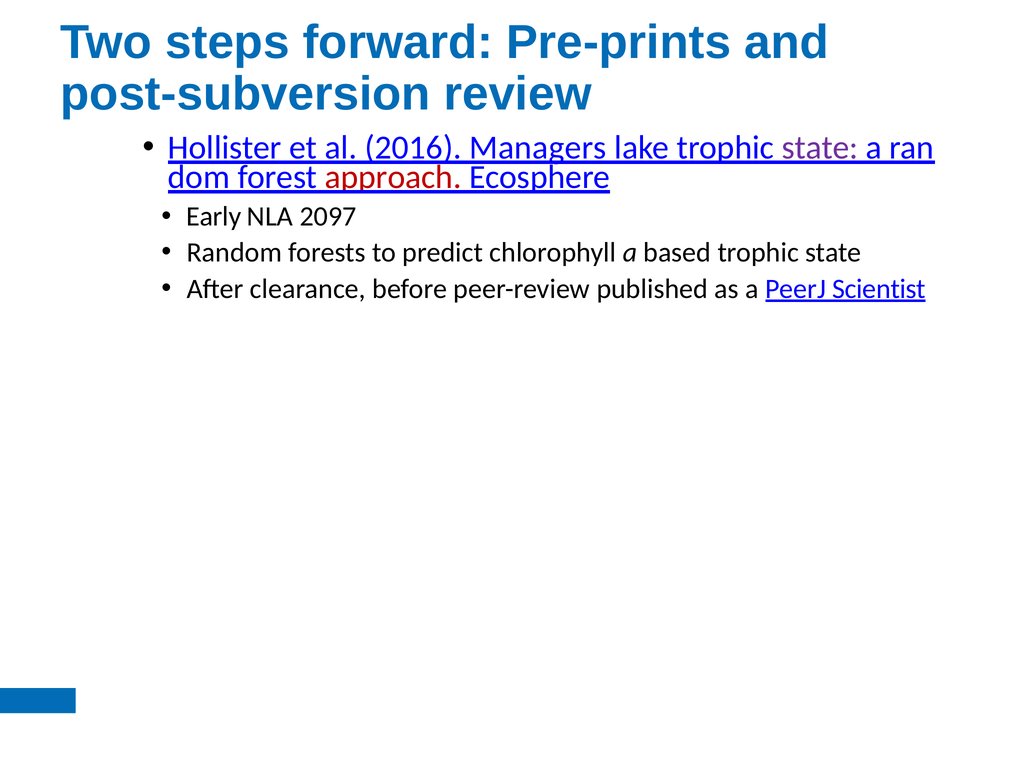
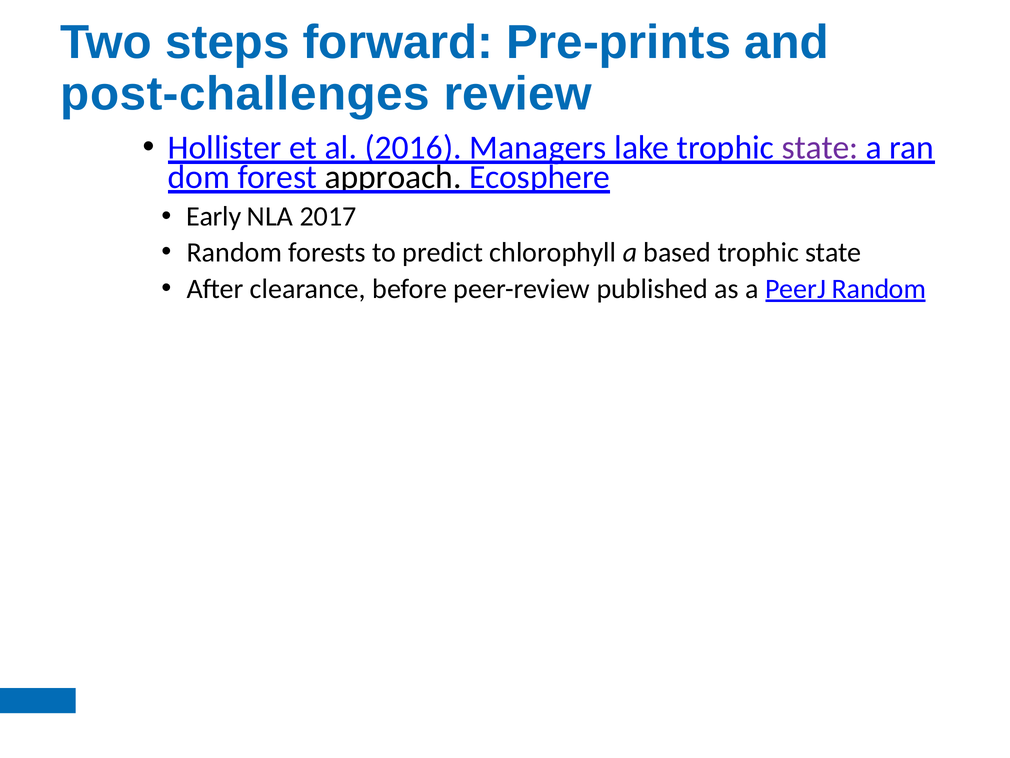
post-subversion: post-subversion -> post-challenges (245, 94)
approach colour: red -> black (393, 177)
2097: 2097 -> 2017 (328, 216)
PeerJ Scientist: Scientist -> Random (879, 289)
